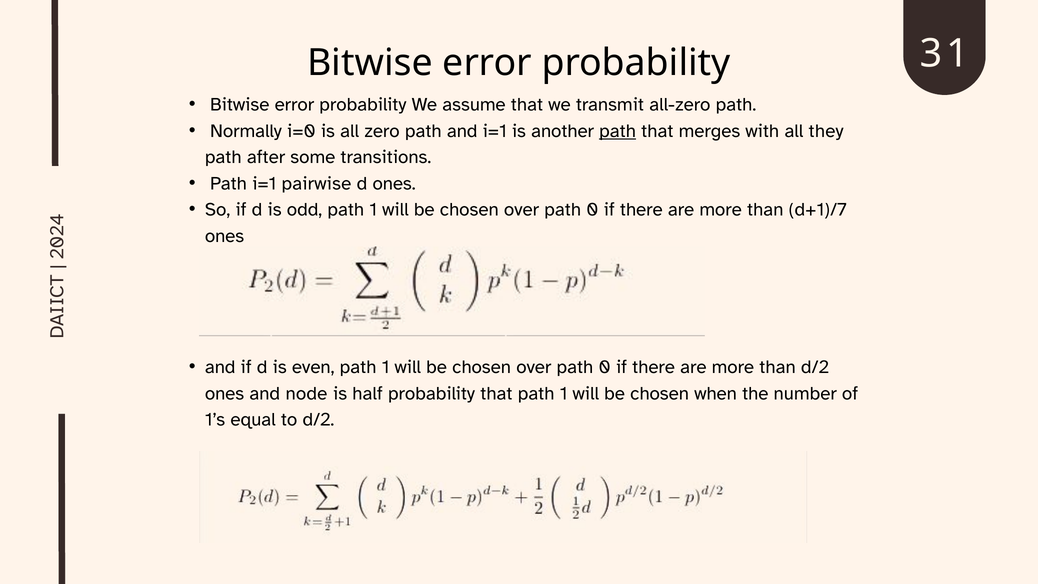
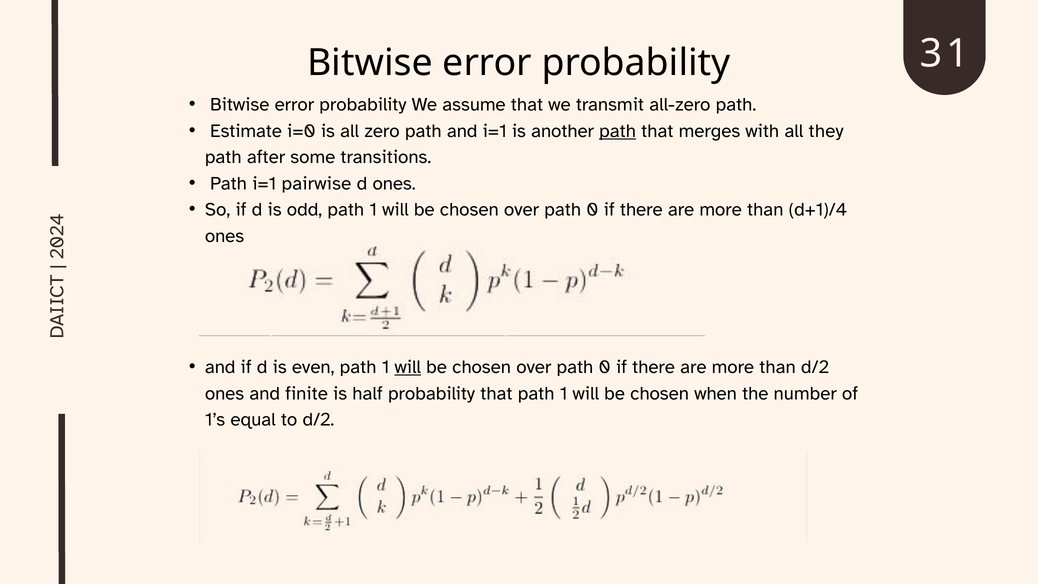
Normally: Normally -> Estimate (246, 131)
d+1)/7: d+1)/7 -> d+1)/4 (818, 210)
will underline: none -> present (408, 367)
node: node -> finite (307, 393)
